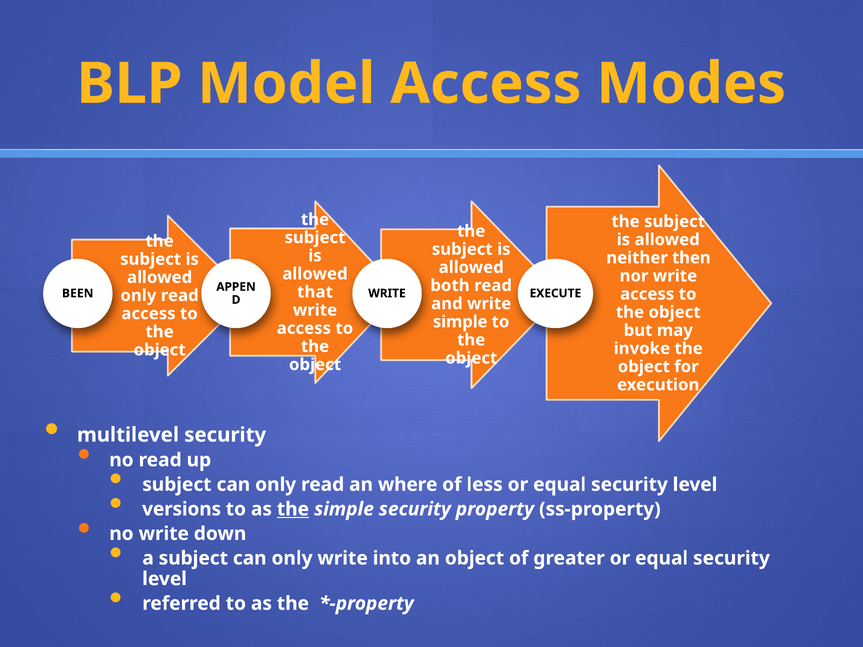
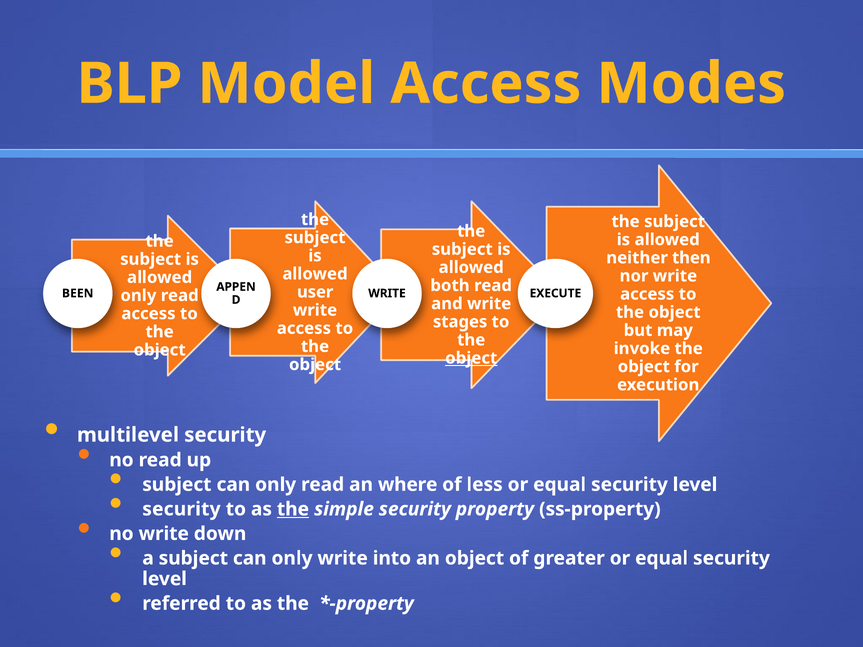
that: that -> user (315, 292)
simple: simple -> stages (460, 322)
object underline: none -> present (471, 358)
versions: versions -> security (181, 509)
